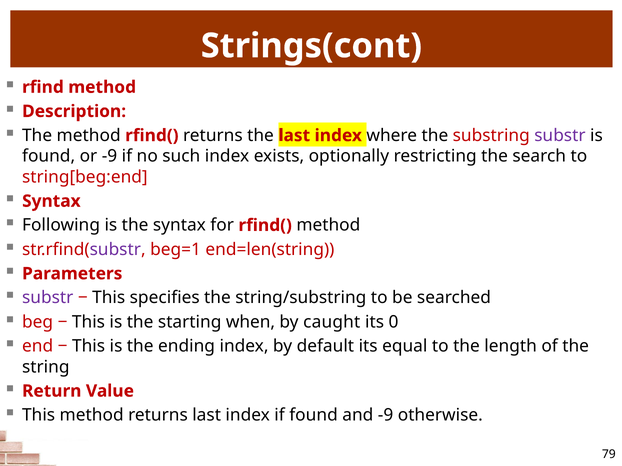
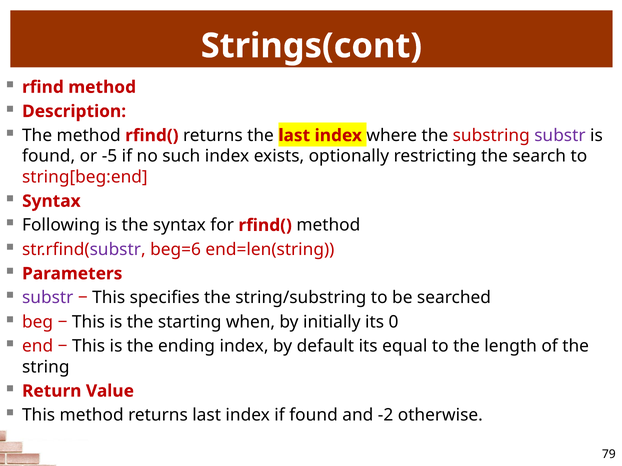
or -9: -9 -> -5 (109, 156)
beg=1: beg=1 -> beg=6 (176, 250)
caught: caught -> initially (332, 322)
and -9: -9 -> -2 (386, 416)
